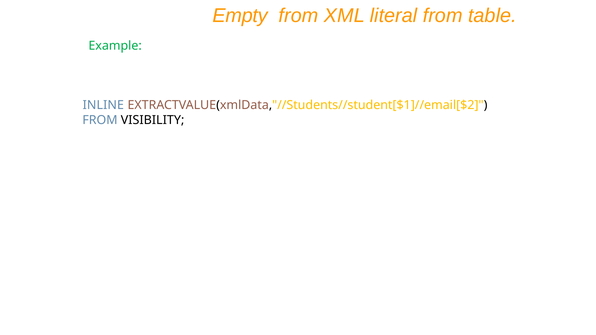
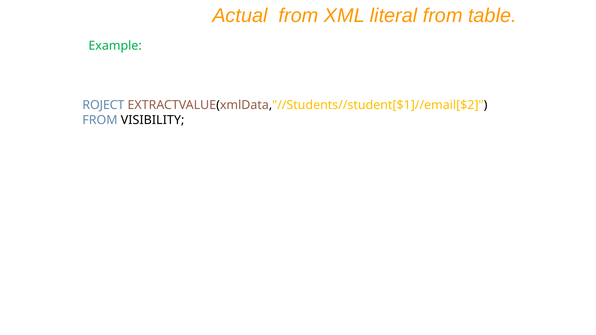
Empty: Empty -> Actual (240, 16)
INLINE: INLINE -> ROJECT (103, 105)
